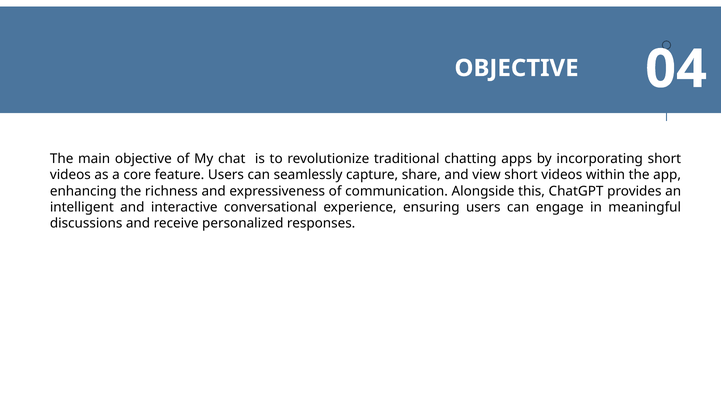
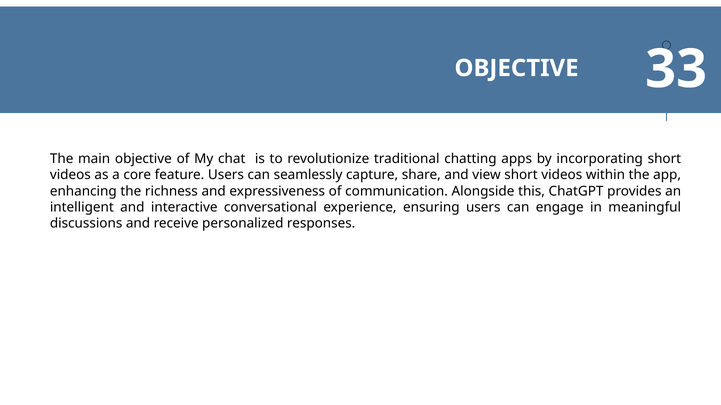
04: 04 -> 33 (676, 69)
